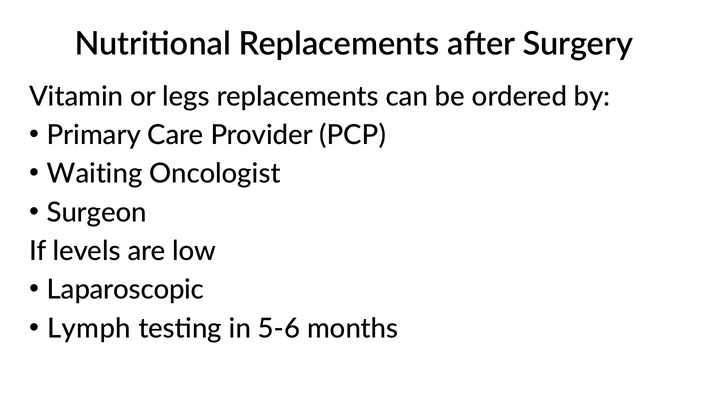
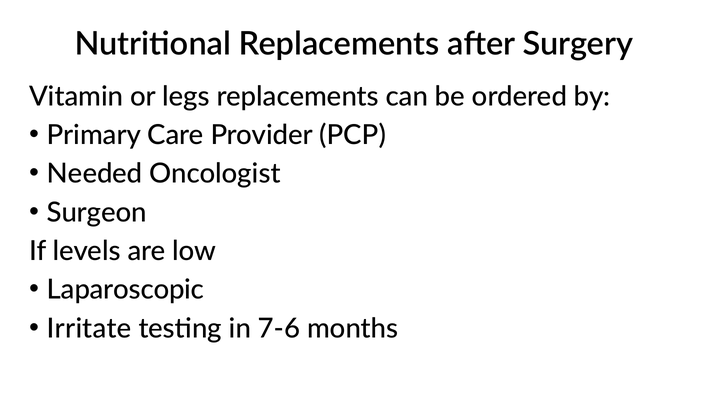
Waiting: Waiting -> Needed (95, 174)
Lymph: Lymph -> Irritate (89, 329)
5-6: 5-6 -> 7-6 (279, 329)
